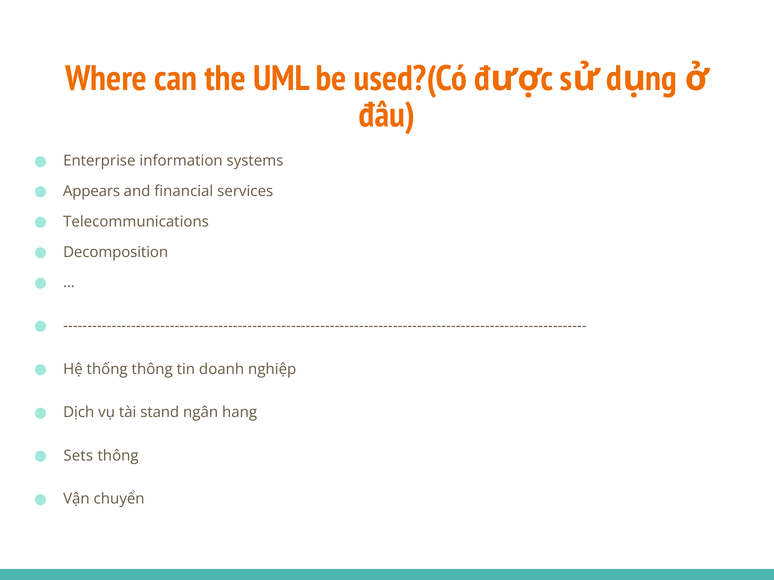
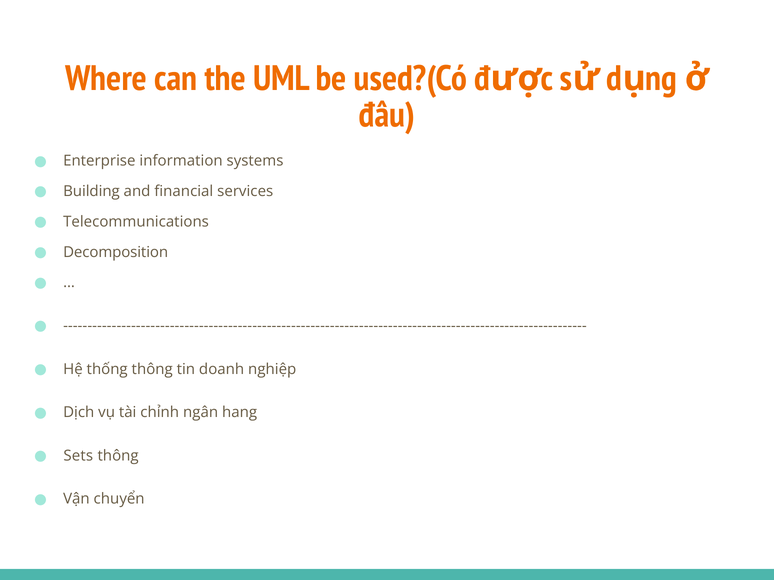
Appears: Appears -> Building (91, 191)
stand: stand -> chỉnh (160, 413)
